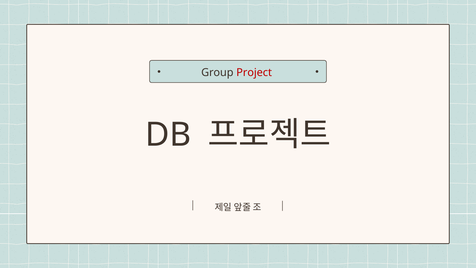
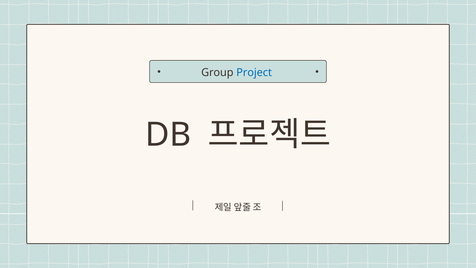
Project colour: red -> blue (254, 73)
